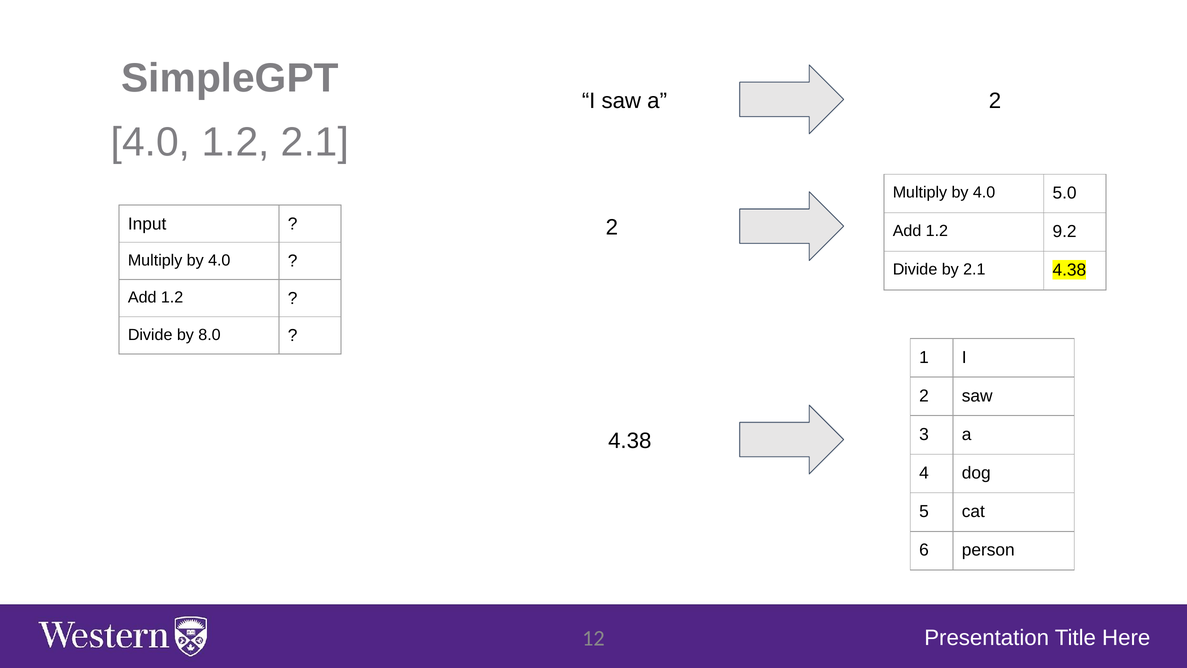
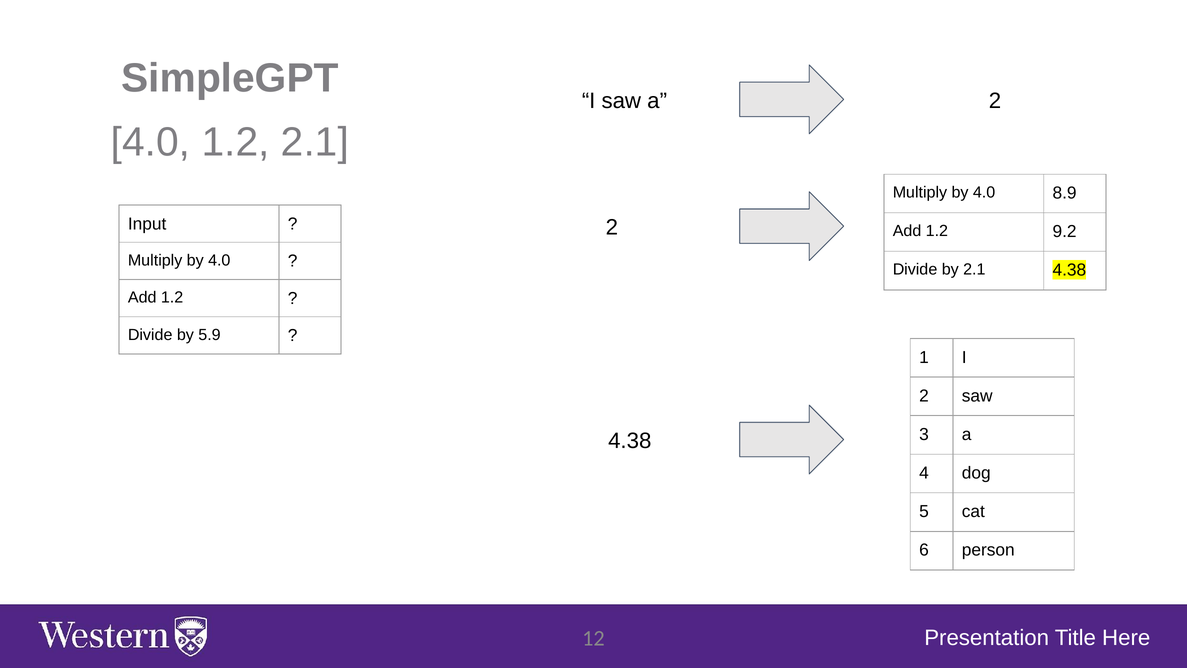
5.0: 5.0 -> 8.9 (1065, 193)
8.0: 8.0 -> 5.9 (210, 335)
